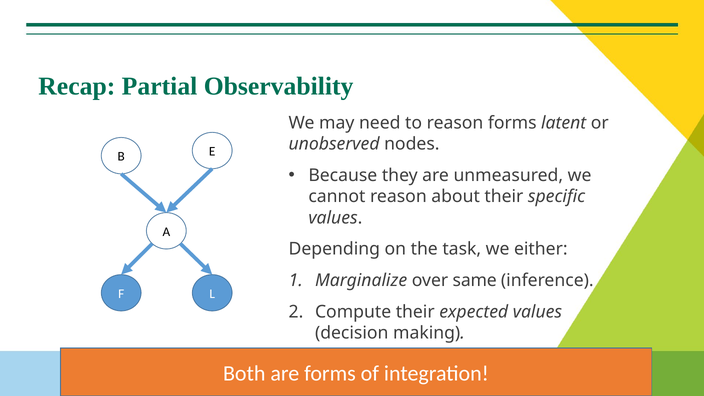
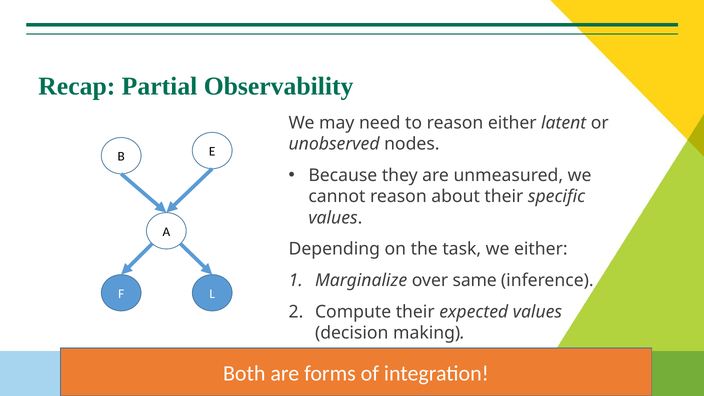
reason forms: forms -> either (512, 123)
